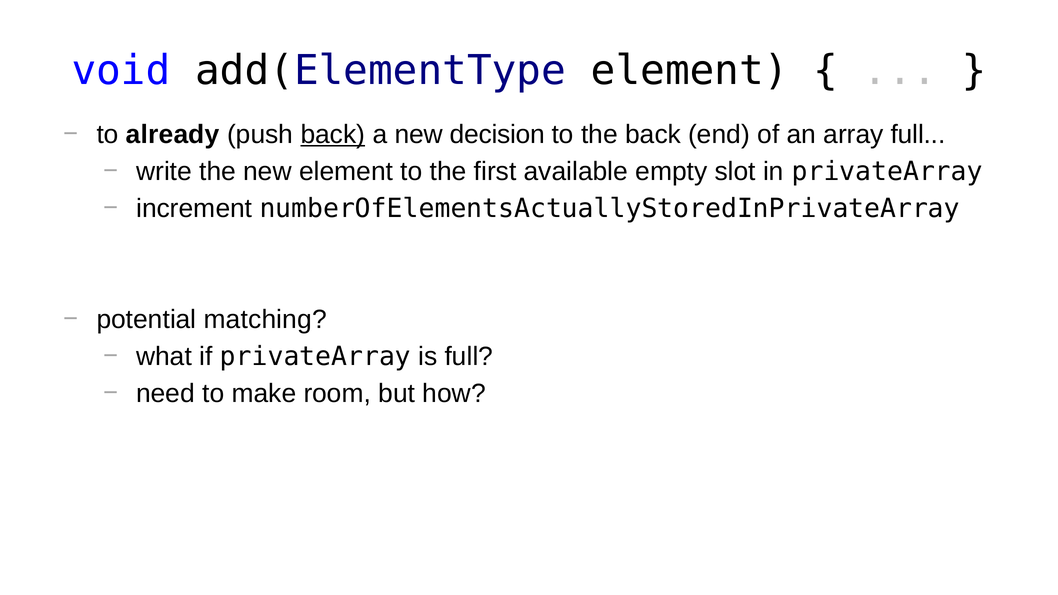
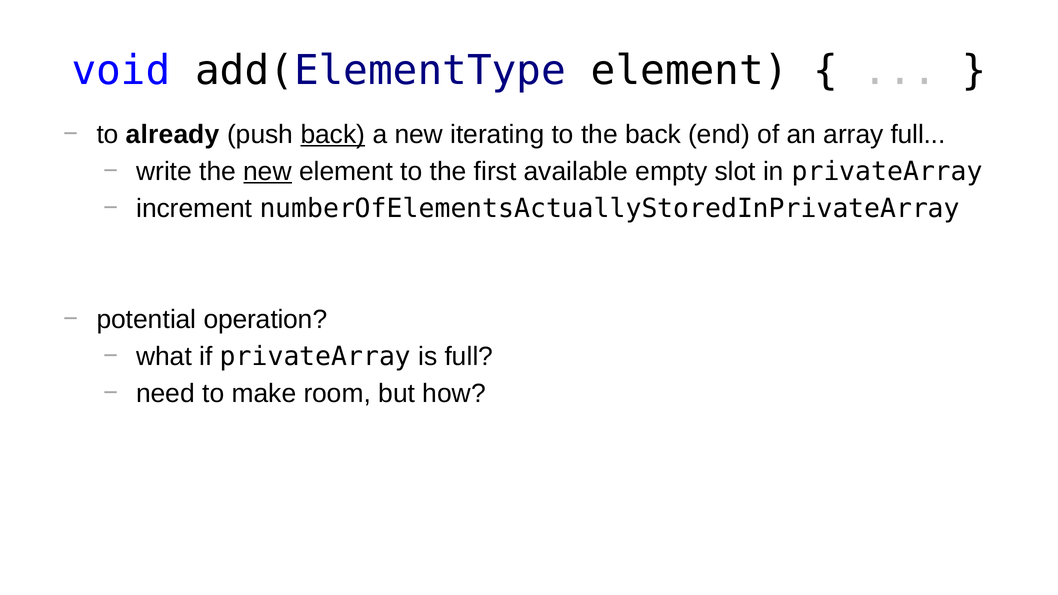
decision: decision -> iterating (497, 134)
new underline: none -> present (268, 172)
matching: matching -> operation (265, 320)
